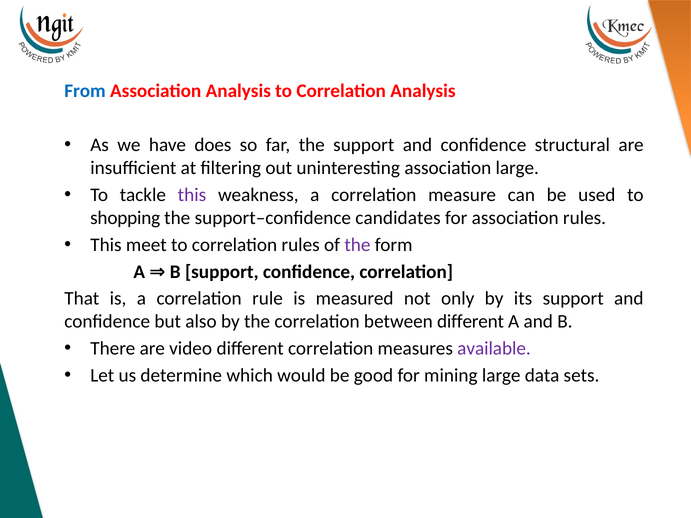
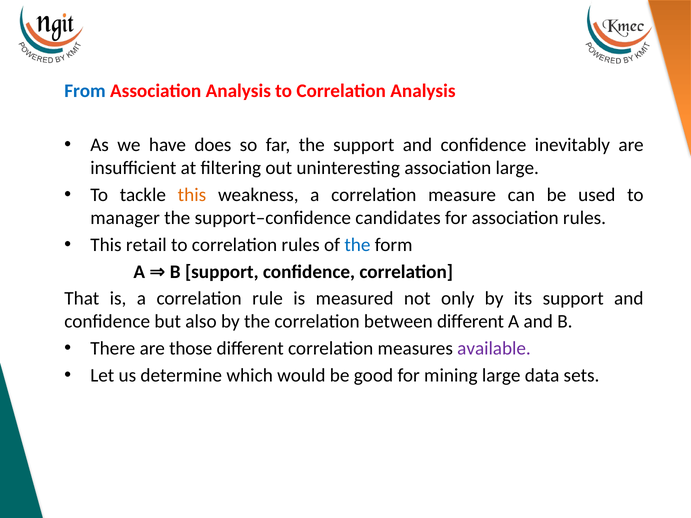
structural: structural -> inevitably (572, 145)
this colour: purple -> orange (192, 195)
shopping: shopping -> manager (125, 218)
meet: meet -> retail (146, 245)
the colour: purple -> blue (357, 245)
video: video -> those (191, 349)
